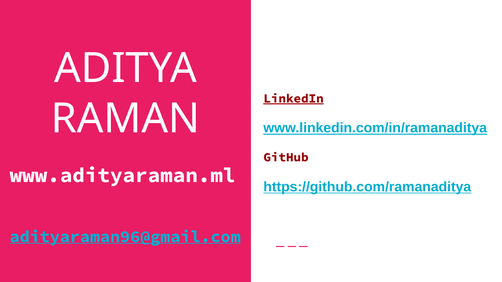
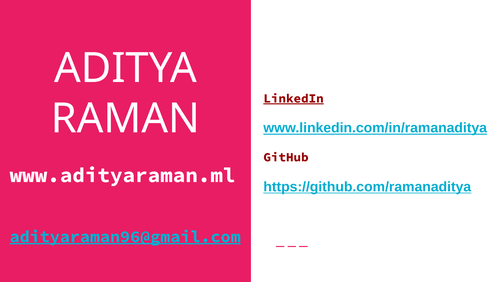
adityaraman96@gmail.com underline: none -> present (125, 237)
